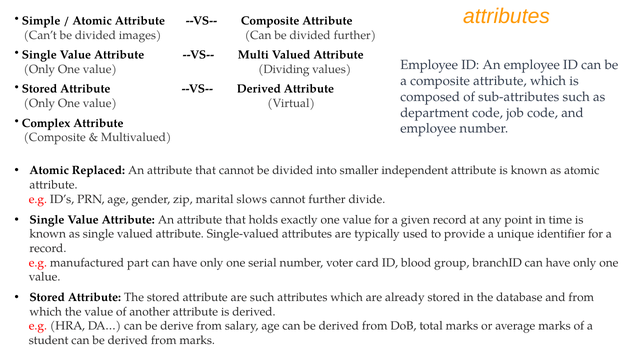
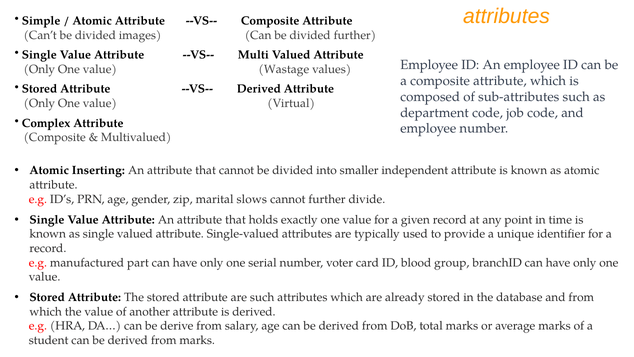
Dividing: Dividing -> Wastage (284, 69)
Replaced: Replaced -> Inserting (98, 170)
